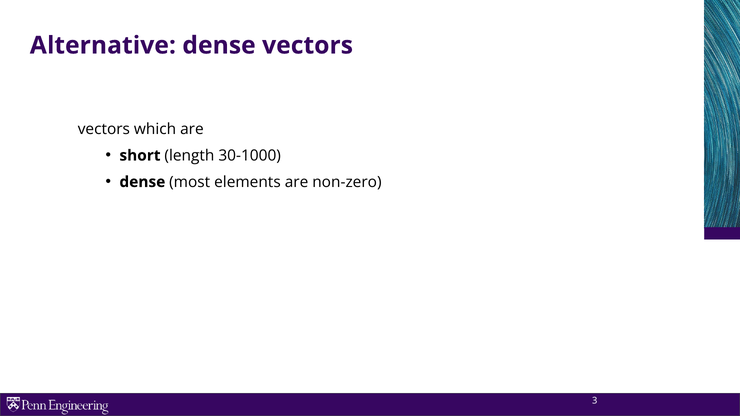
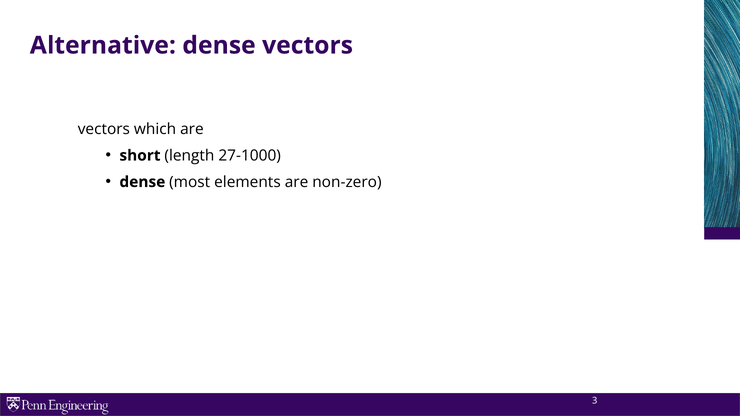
30-1000: 30-1000 -> 27-1000 (250, 156)
